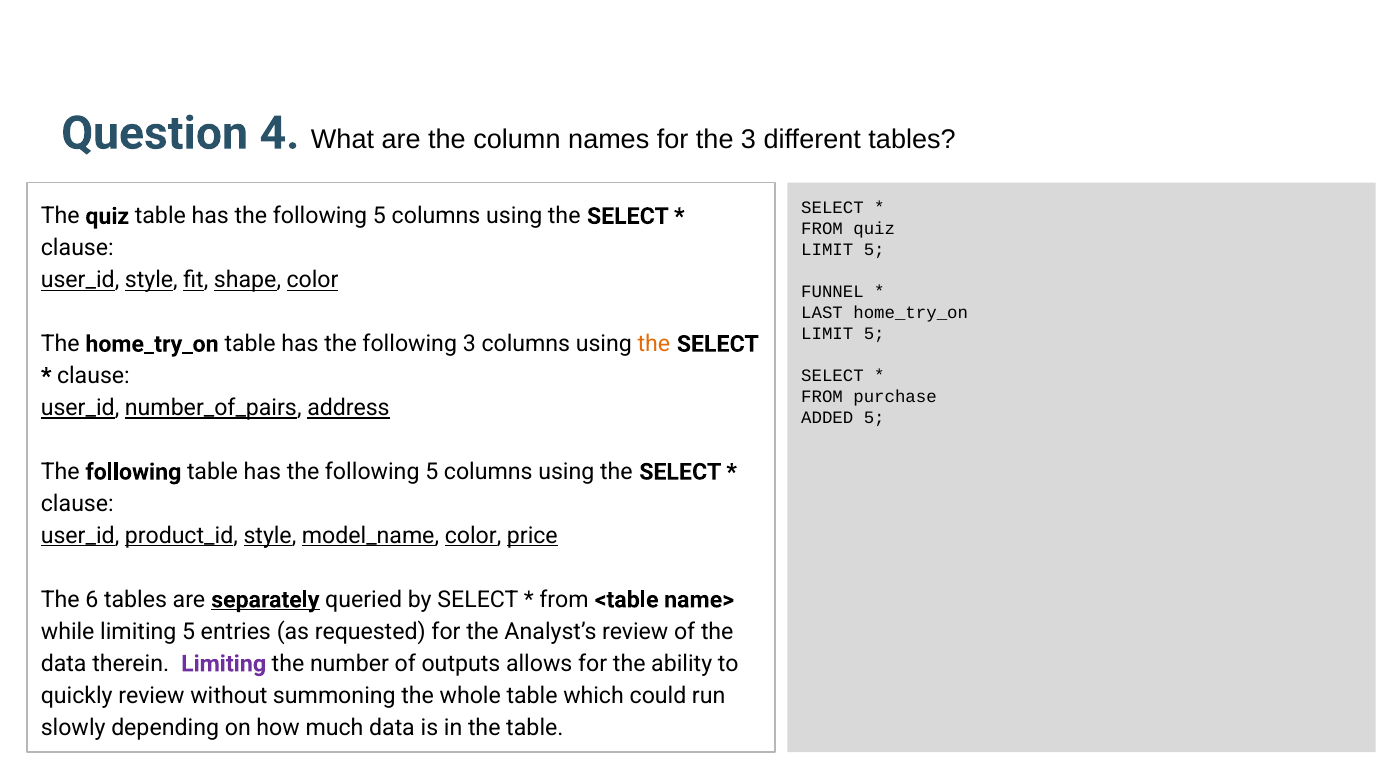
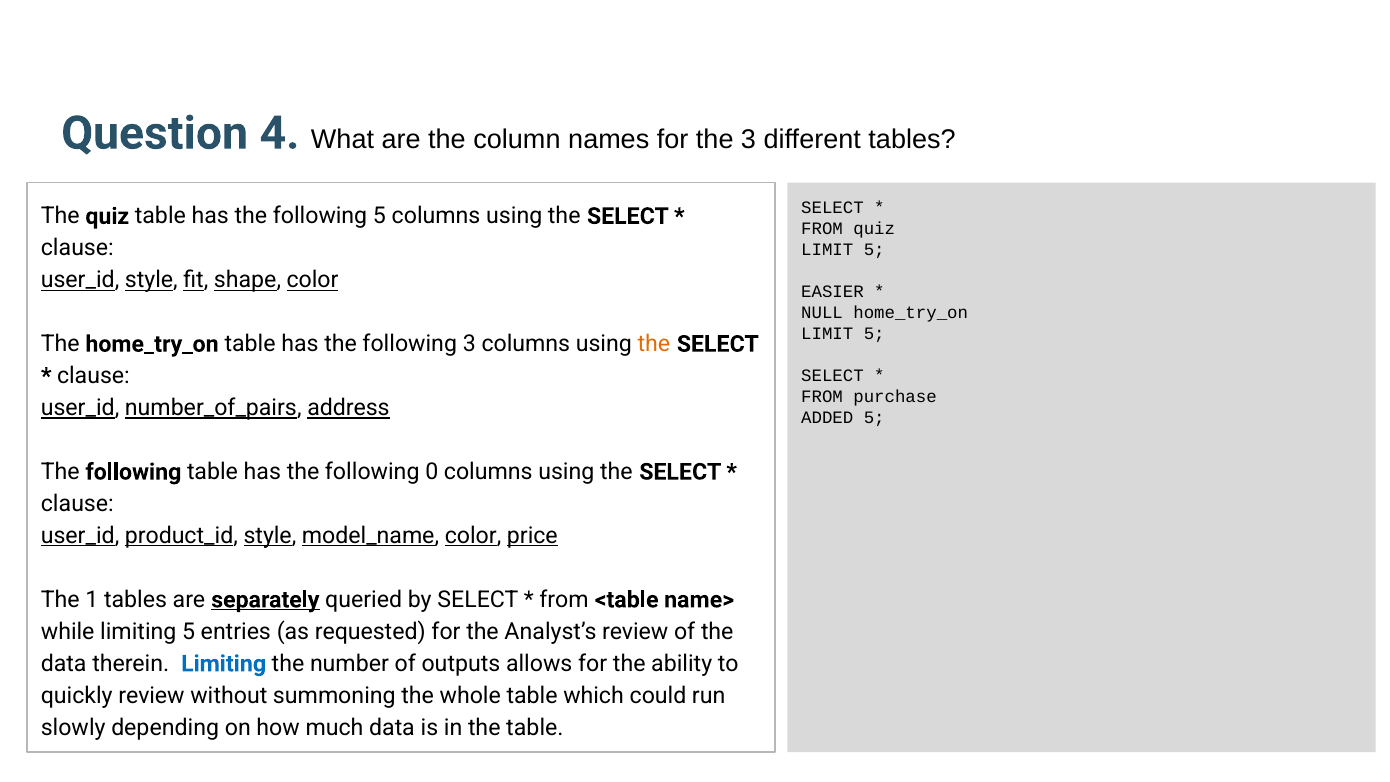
FUNNEL: FUNNEL -> EASIER (832, 292)
LAST: LAST -> NULL (822, 313)
5: 5 -> 0 (432, 472)
6: 6 -> 1 (92, 600)
Limiting colour: purple -> blue (224, 664)
